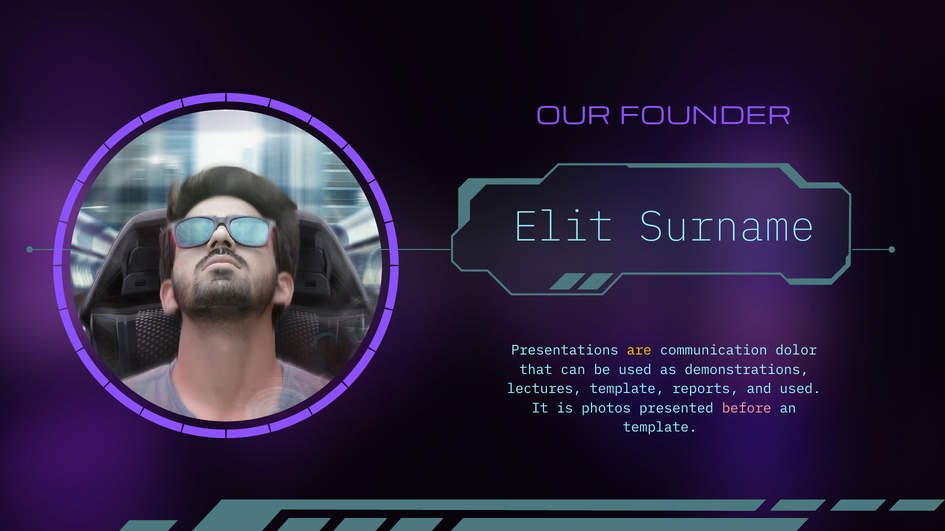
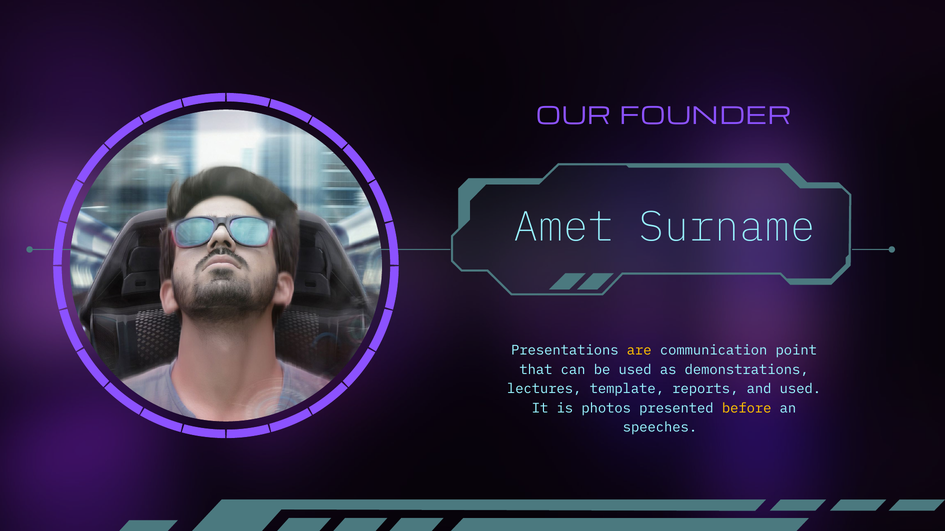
Elit: Elit -> Amet (563, 227)
dolor: dolor -> point (796, 351)
before colour: pink -> yellow (747, 409)
template: template -> speeches (660, 428)
